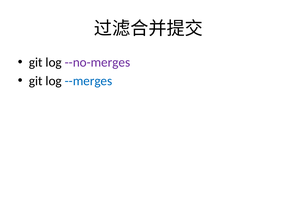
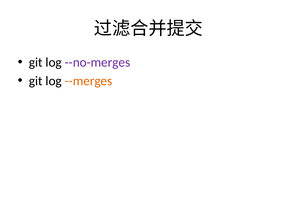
--merges colour: blue -> orange (89, 81)
